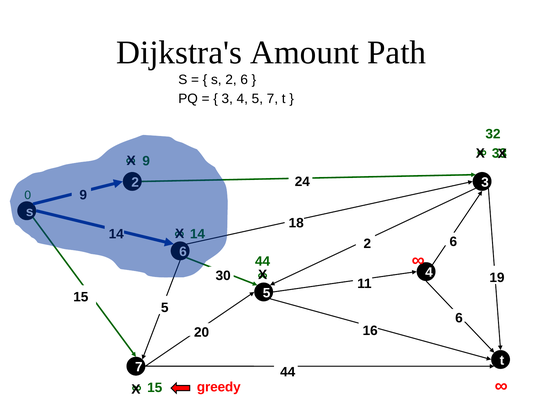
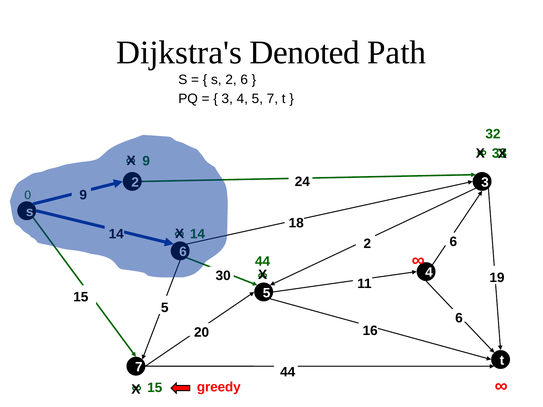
Amount: Amount -> Denoted (305, 53)
